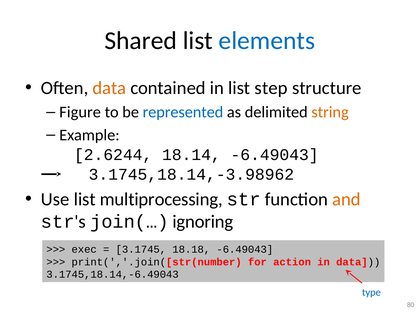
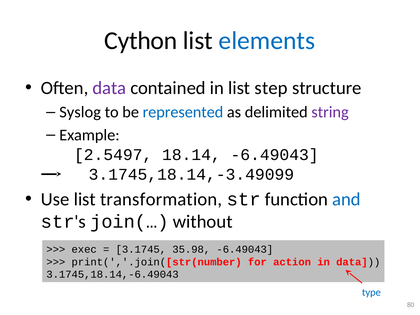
Shared: Shared -> Cython (141, 41)
data colour: orange -> purple (109, 88)
Figure: Figure -> Syslog (80, 112)
string colour: orange -> purple (330, 112)
2.6244: 2.6244 -> 2.5497 (113, 155)
3.1745,18.14,-3.98962: 3.1745,18.14,-3.98962 -> 3.1745,18.14,-3.49099 (191, 174)
multiprocessing: multiprocessing -> transformation (161, 199)
and colour: orange -> blue (346, 199)
ignoring: ignoring -> without (203, 222)
18.18: 18.18 -> 35.98 (191, 249)
